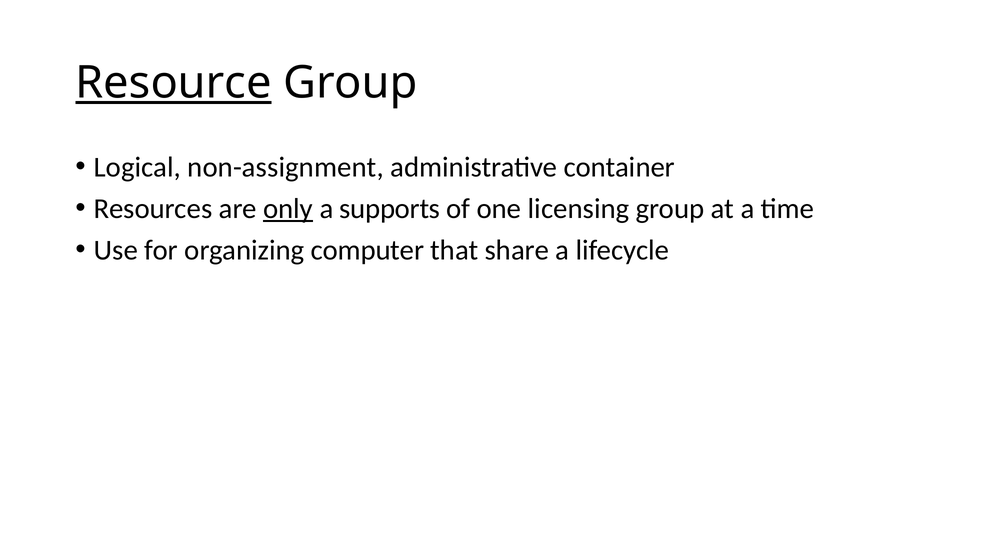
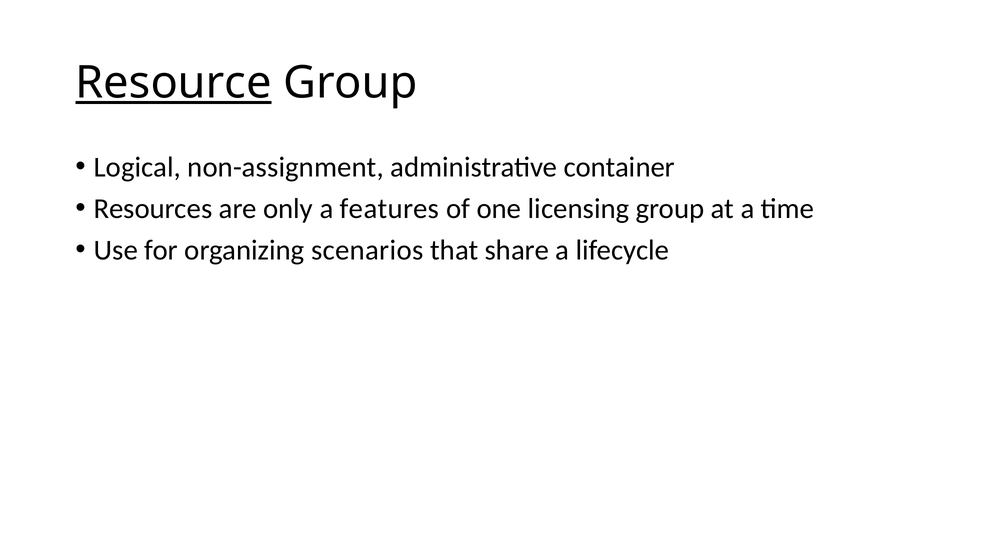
only underline: present -> none (288, 209)
supports: supports -> features (390, 209)
computer: computer -> scenarios (367, 250)
